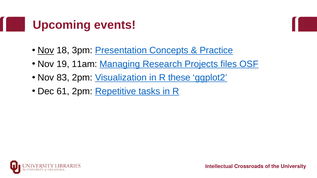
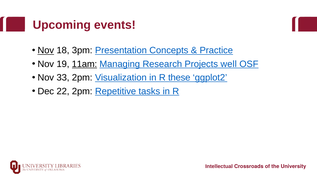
11am underline: none -> present (84, 64)
files: files -> well (229, 64)
83: 83 -> 33 (63, 78)
61: 61 -> 22 (63, 91)
